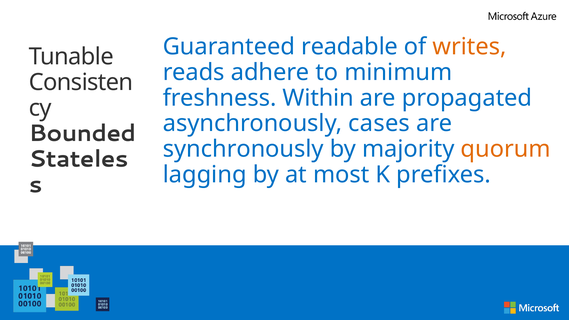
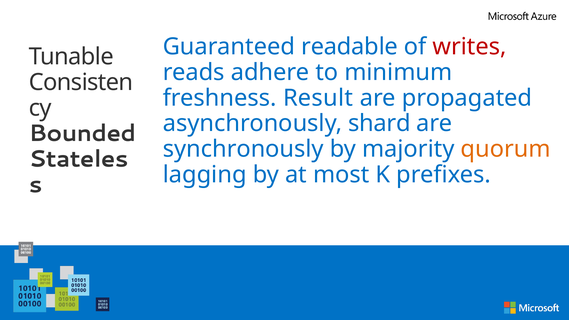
writes colour: orange -> red (470, 47)
Within: Within -> Result (318, 98)
cases: cases -> shard (379, 124)
